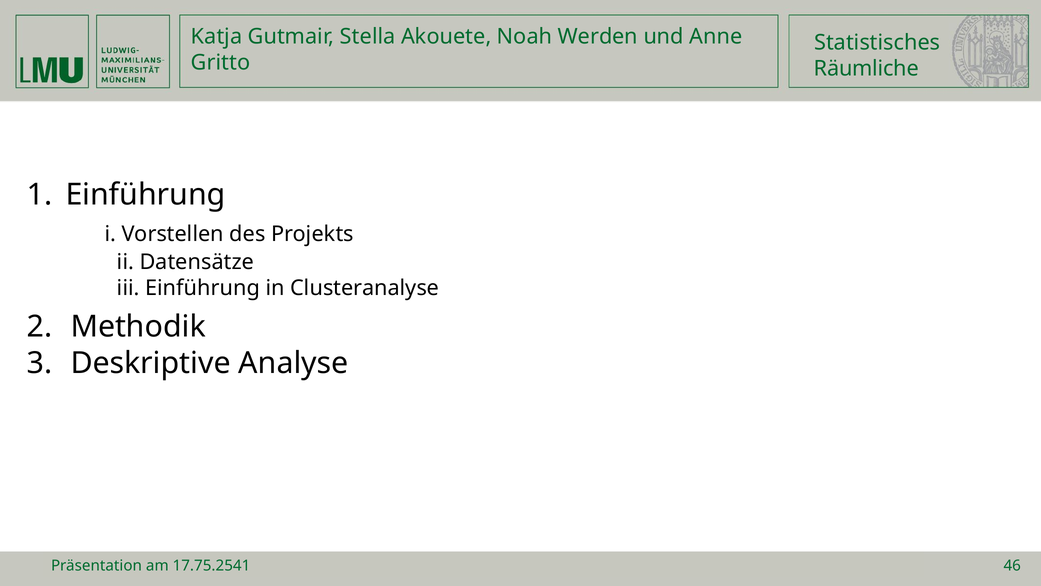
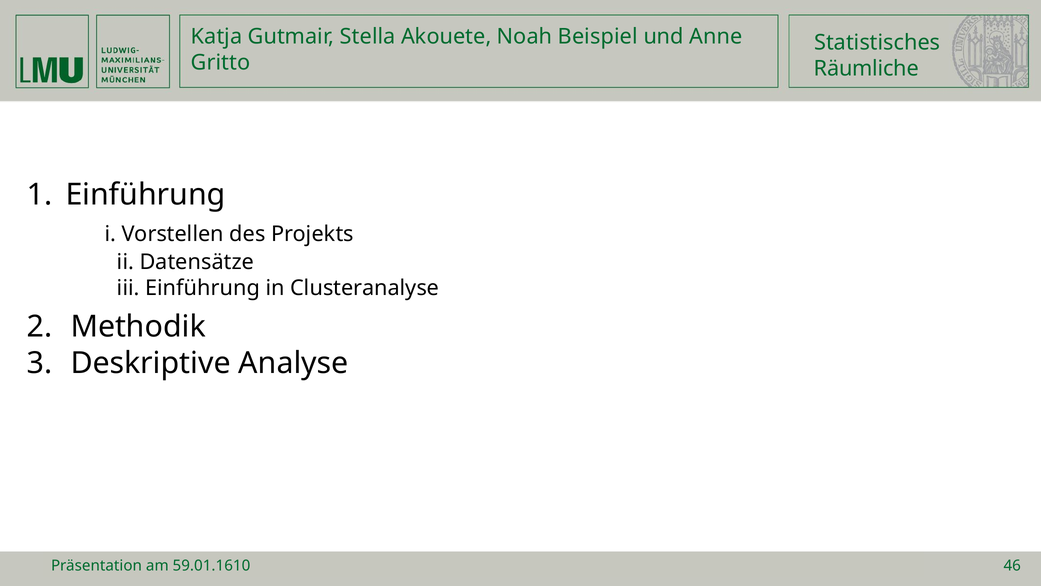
Werden: Werden -> Beispiel (598, 37)
17.75.2541: 17.75.2541 -> 59.01.1610 (211, 566)
